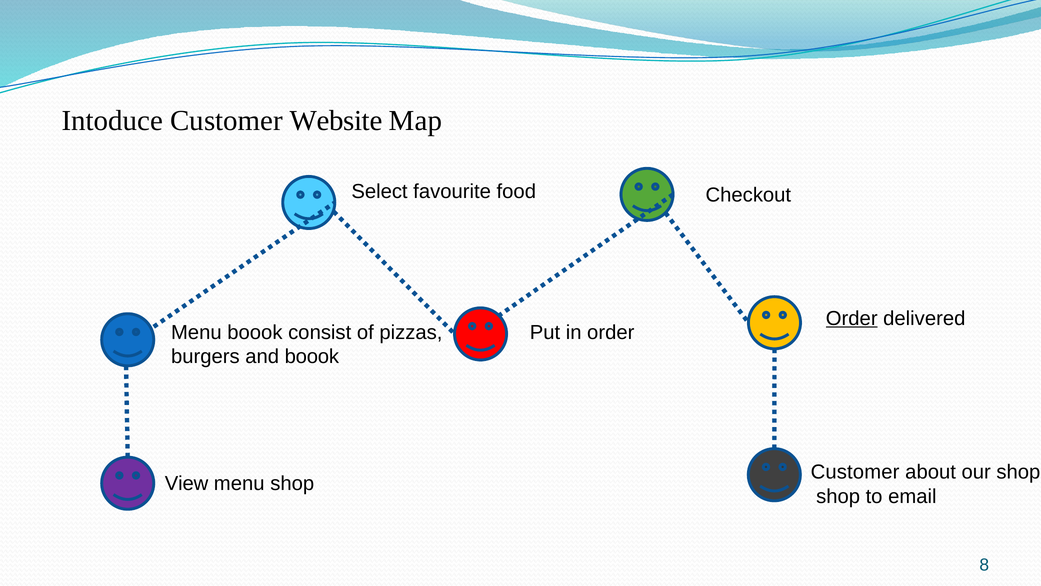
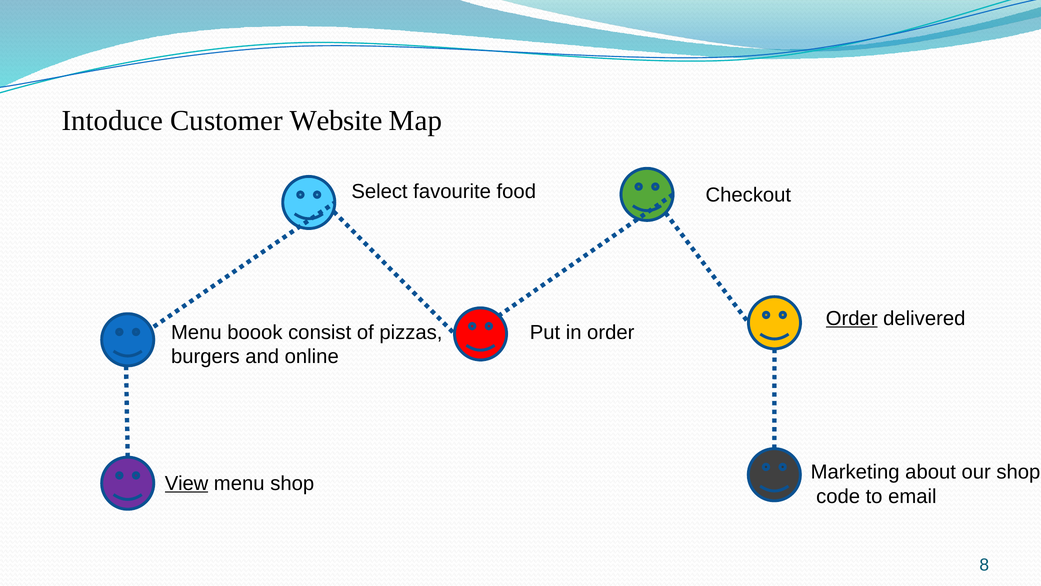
and boook: boook -> online (312, 356)
Customer: Customer -> Marketing (855, 472)
View underline: none -> present (187, 483)
shop: shop -> code (838, 496)
